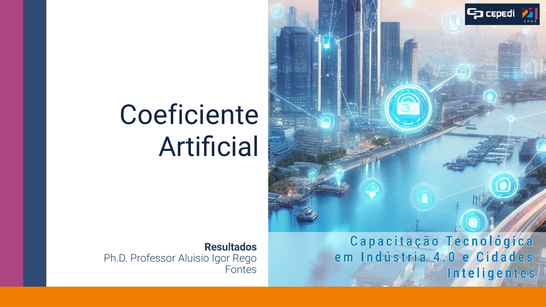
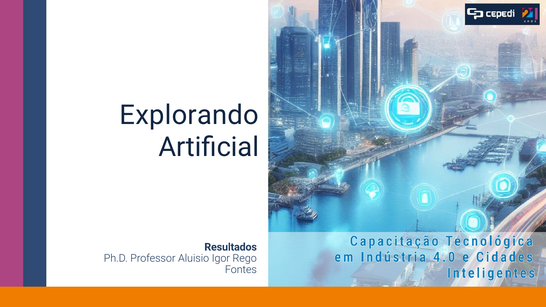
Coeficiente: Coeficiente -> Explorando (189, 115)
